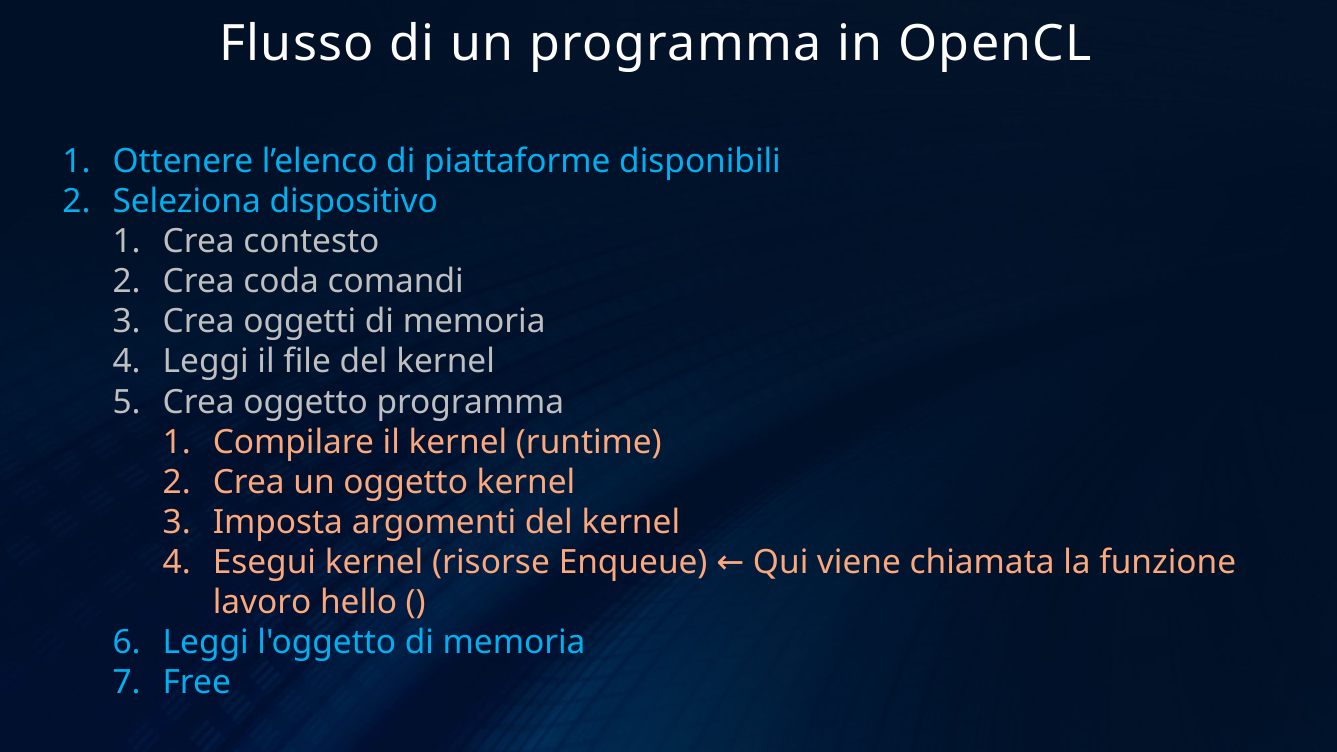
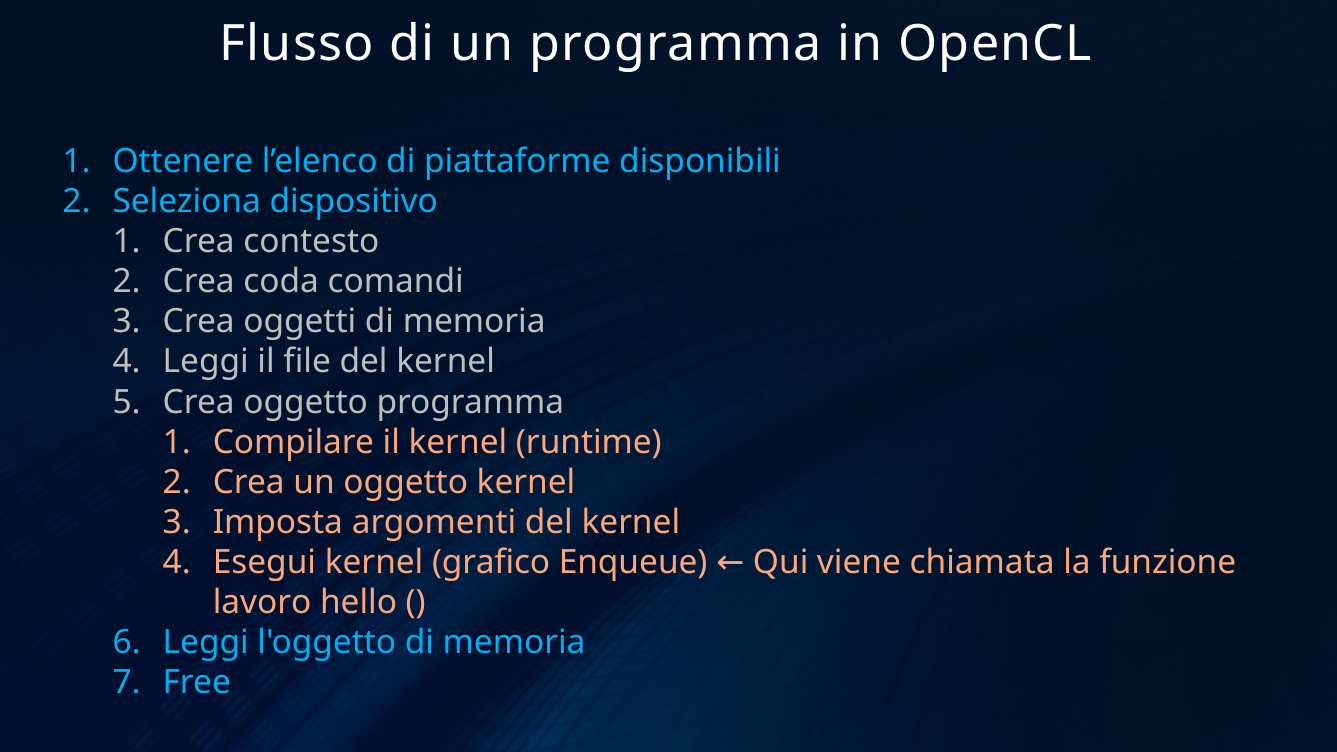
risorse: risorse -> grafico (491, 563)
